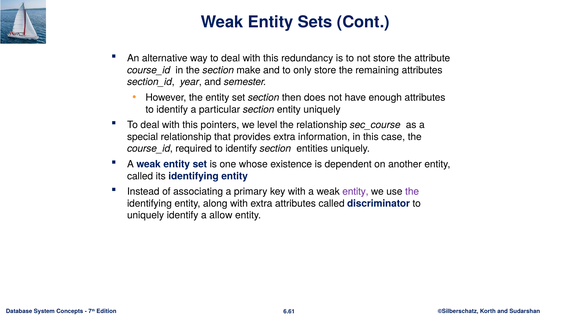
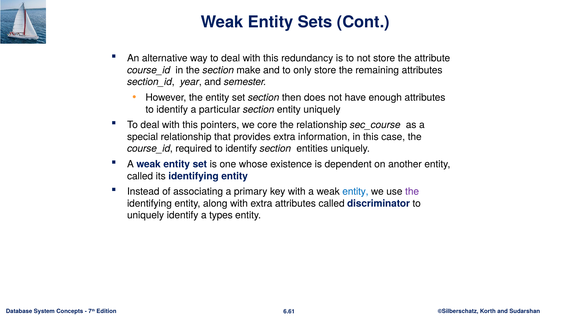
level: level -> core (267, 125)
entity colour: purple -> blue (355, 192)
allow: allow -> types (221, 215)
